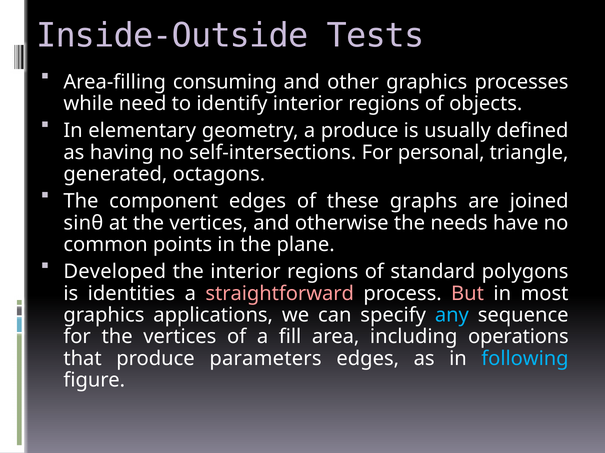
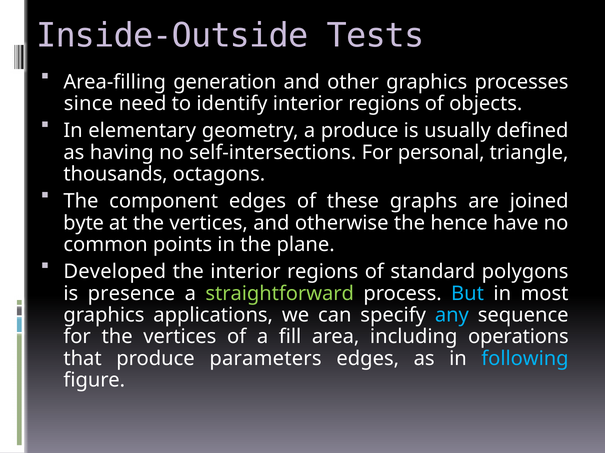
consuming: consuming -> generation (225, 82)
while: while -> since (88, 104)
generated: generated -> thousands (115, 174)
sinθ: sinθ -> byte (84, 223)
needs: needs -> hence (459, 223)
identities: identities -> presence (131, 294)
straightforward colour: pink -> light green (280, 294)
But colour: pink -> light blue (468, 294)
